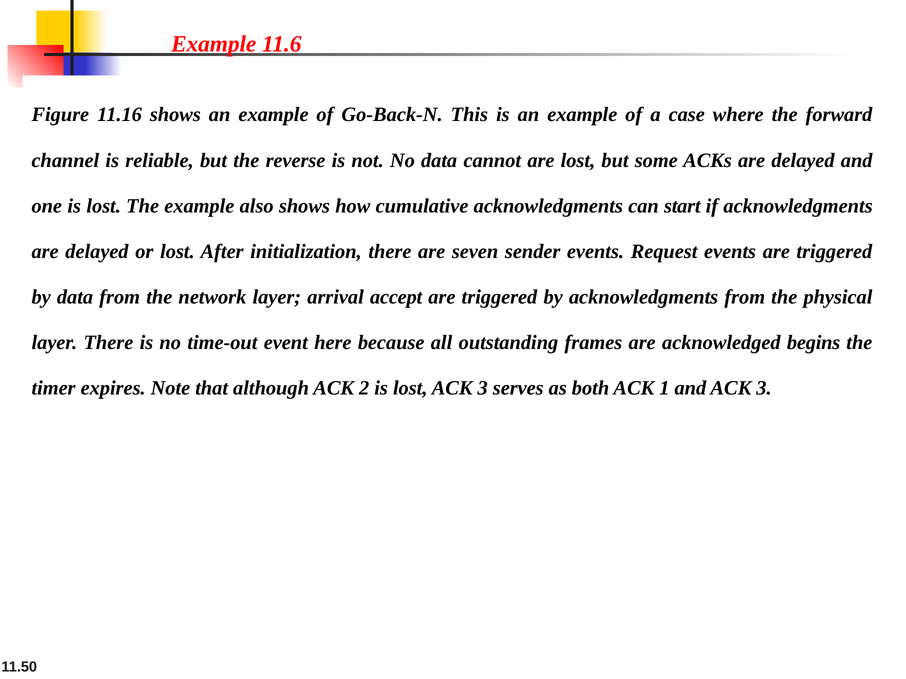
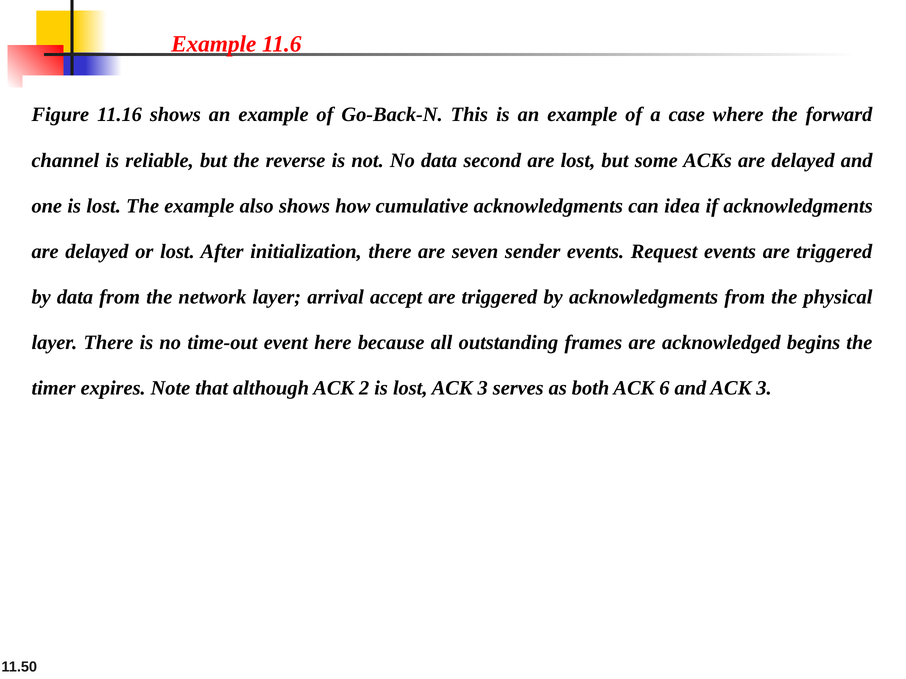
cannot: cannot -> second (492, 160)
start: start -> idea (682, 206)
1: 1 -> 6 (664, 389)
